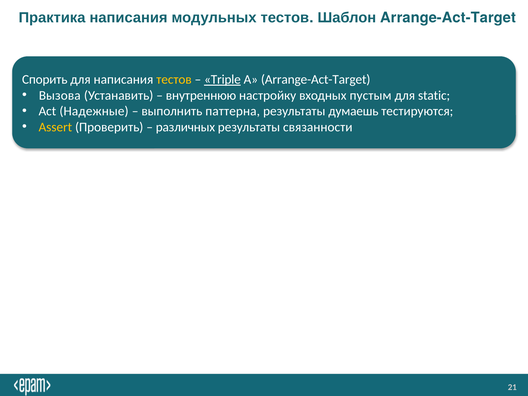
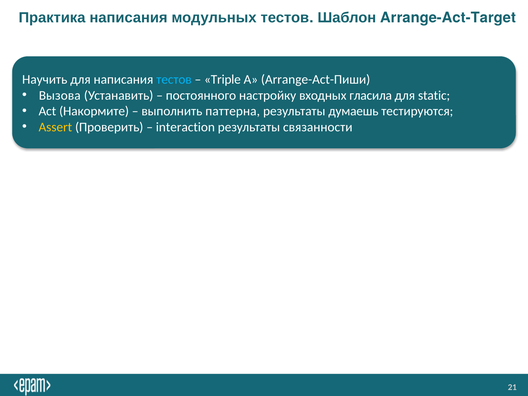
Спорить: Спорить -> Научить (45, 79)
тестов colour: yellow -> light blue (174, 79)
Triple underline: present -> none (222, 79)
A Arrange-Act-Target: Arrange-Act-Target -> Arrange-Act-Пиши (316, 79)
внутреннюю: внутреннюю -> постоянного (201, 95)
пустым: пустым -> гласила (371, 95)
Надежные: Надежные -> Накормите (94, 111)
различных: различных -> interaction (185, 127)
